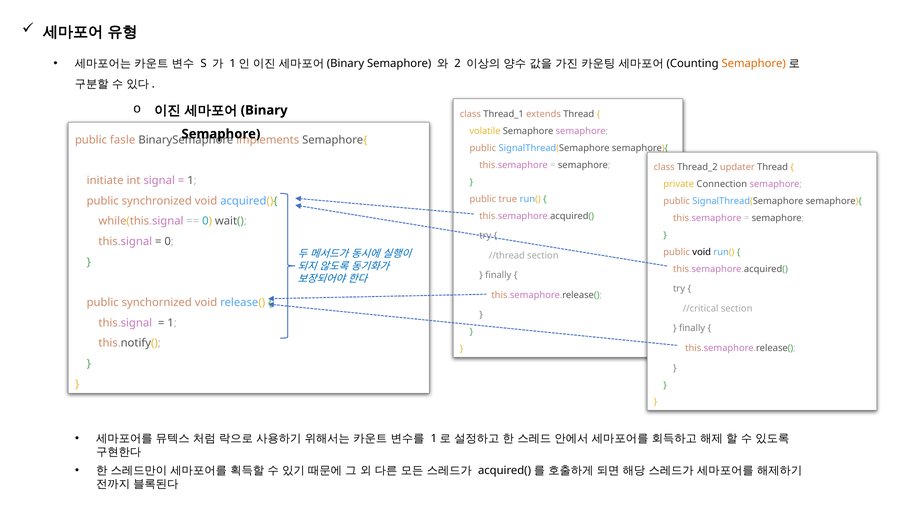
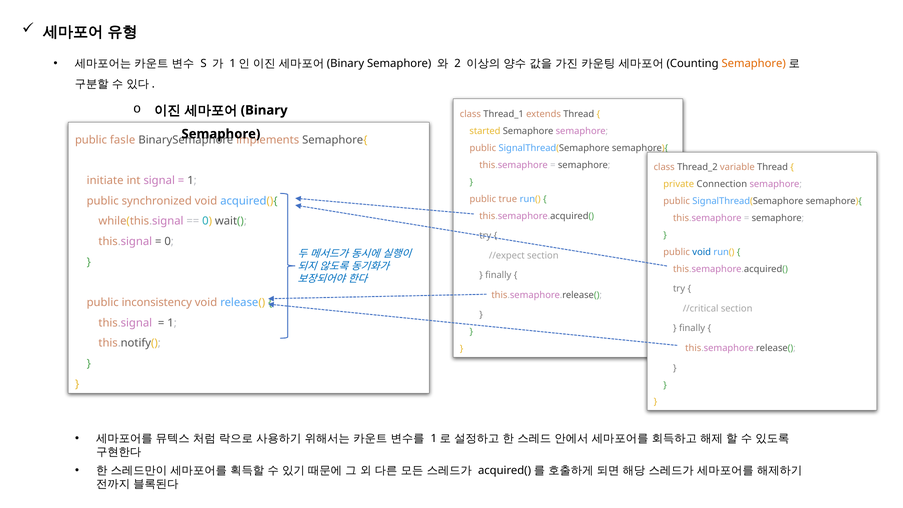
volatile: volatile -> started (485, 131)
updater: updater -> variable (737, 167)
void colour: black -> blue (702, 252)
//thread: //thread -> //expect (507, 255)
synchornized: synchornized -> inconsistency (157, 303)
